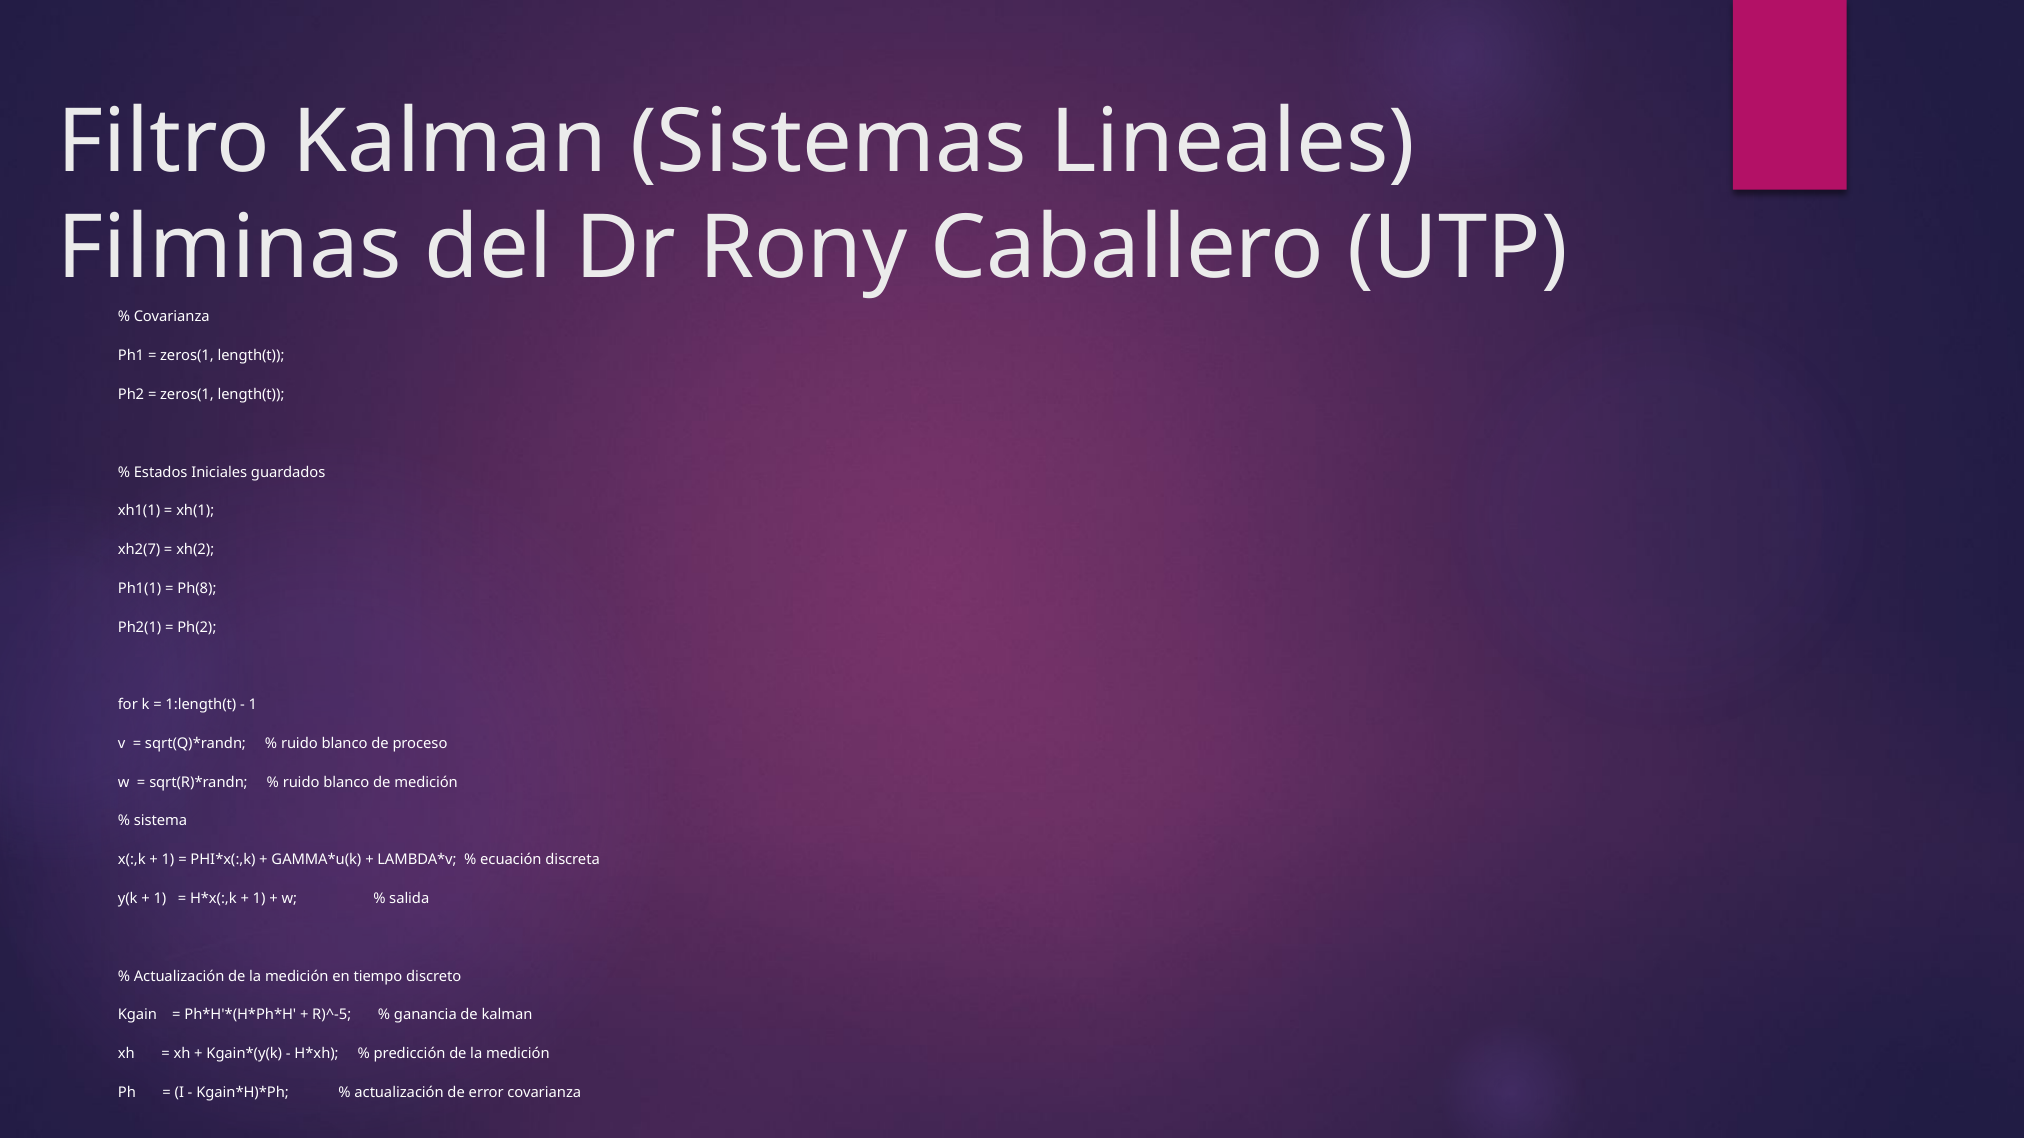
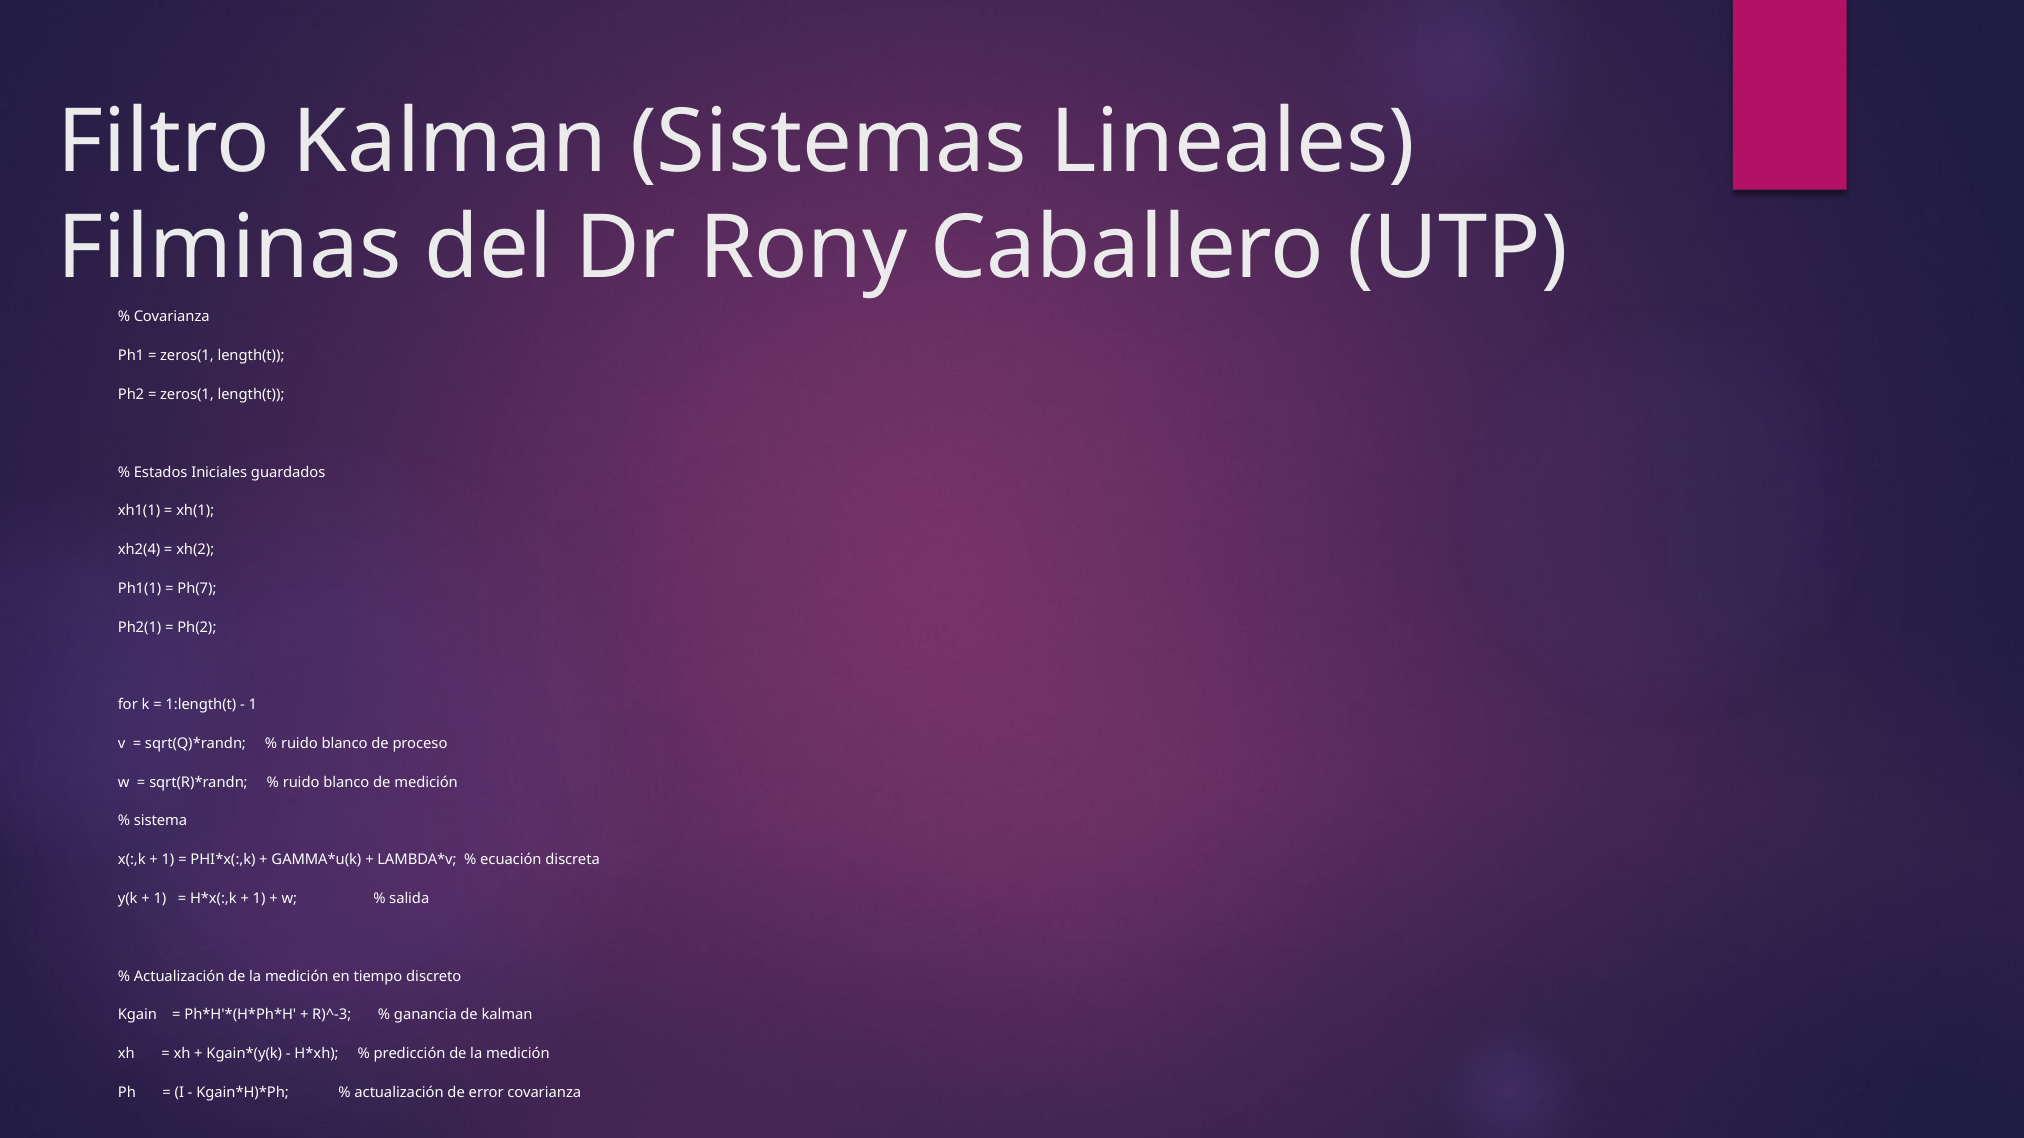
xh2(7: xh2(7 -> xh2(4 (139, 550)
Ph(8: Ph(8 -> Ph(7 (197, 589)
R)^-5: R)^-5 -> R)^-3 (332, 1015)
